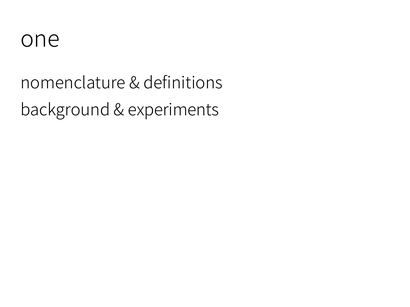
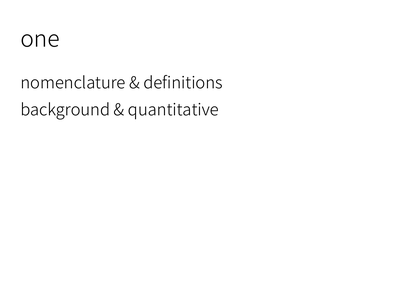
experiments: experiments -> quantitative (173, 110)
